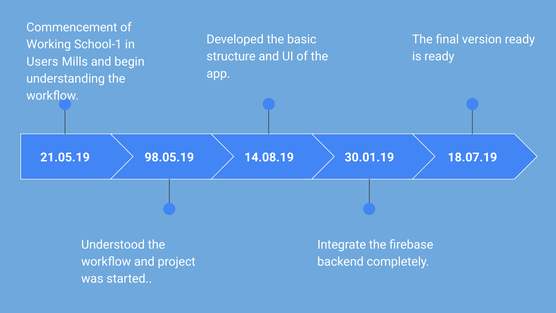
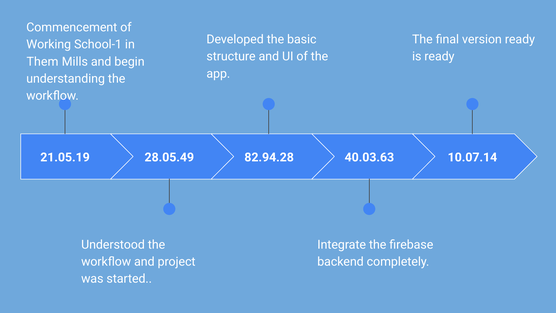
Users: Users -> Them (42, 62)
98.05.19: 98.05.19 -> 28.05.49 (169, 157)
14.08.19: 14.08.19 -> 82.94.28 (269, 157)
30.01.19: 30.01.19 -> 40.03.63 (369, 157)
18.07.19: 18.07.19 -> 10.07.14 (472, 157)
